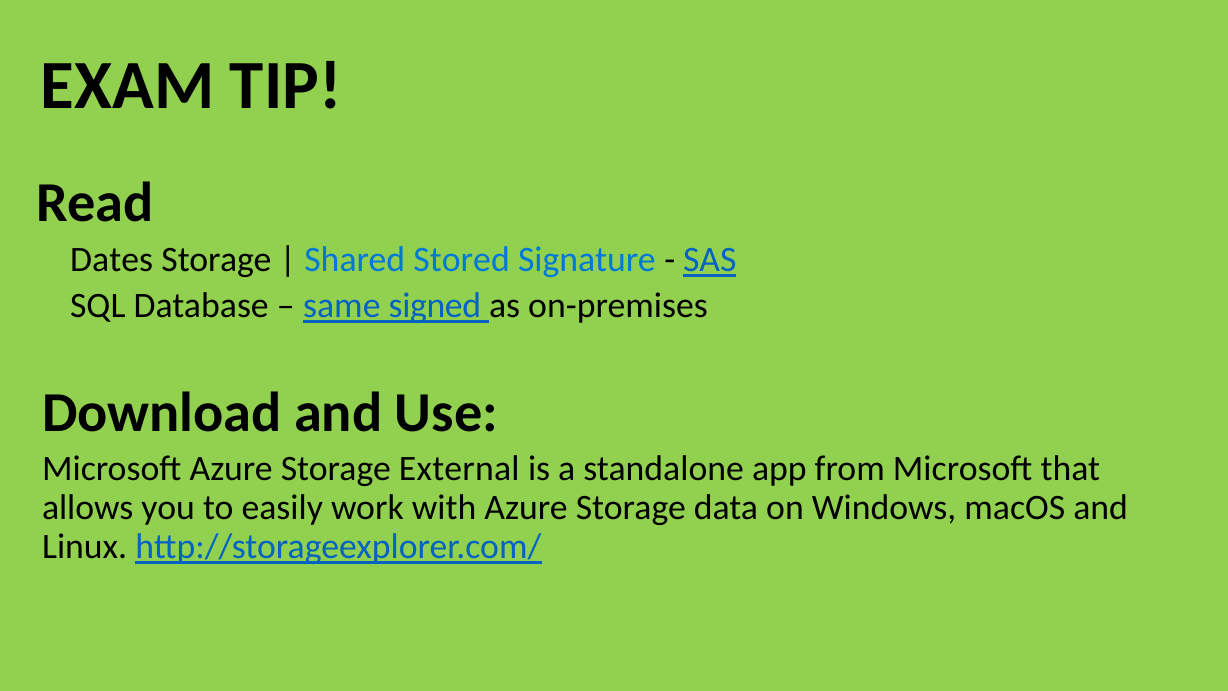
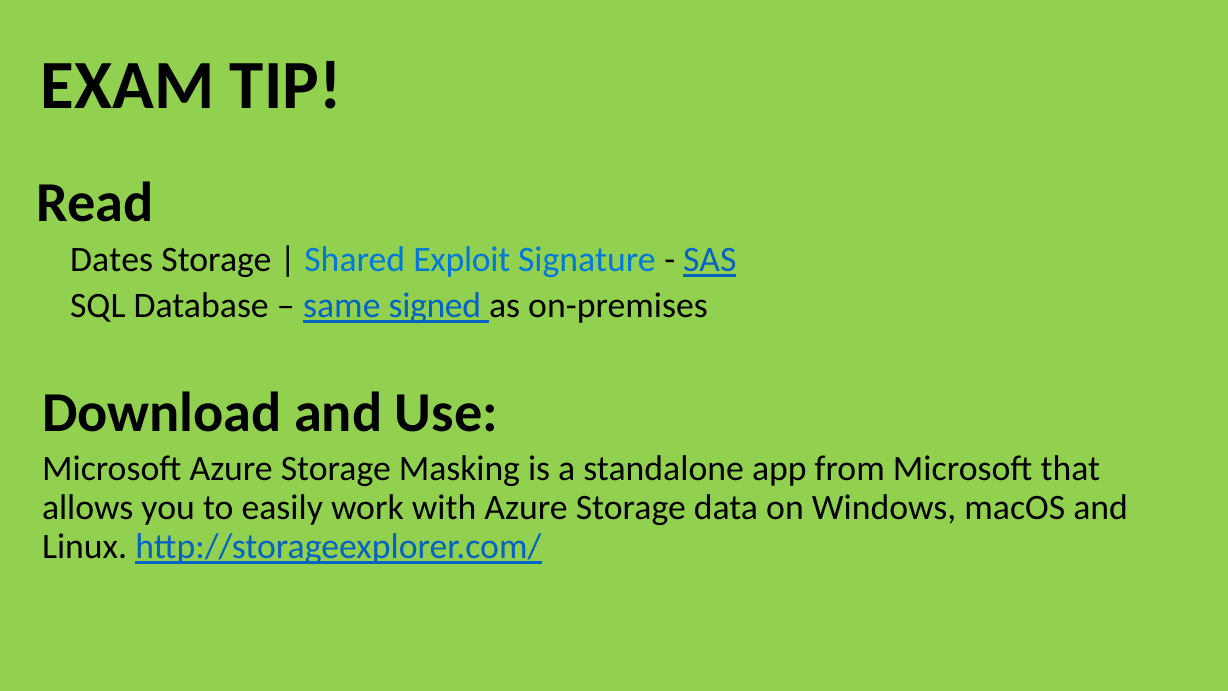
Stored: Stored -> Exploit (462, 260)
External: External -> Masking (459, 469)
